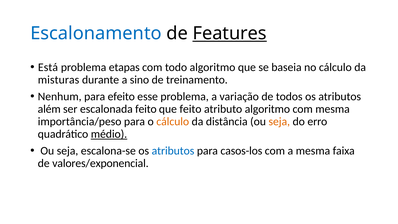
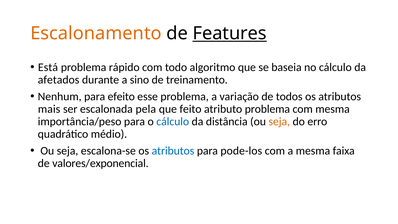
Escalonamento colour: blue -> orange (96, 33)
etapas: etapas -> rápido (124, 67)
misturas: misturas -> afetados (59, 80)
além: além -> mais (49, 109)
escalonada feito: feito -> pela (146, 109)
atributo algoritmo: algoritmo -> problema (267, 109)
cálculo colour: orange -> blue (173, 121)
médio underline: present -> none (109, 134)
casos-los: casos-los -> pode-los (241, 151)
